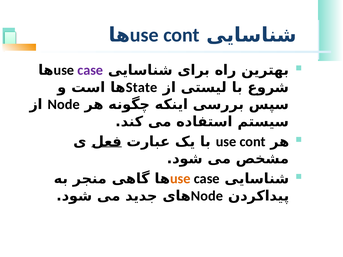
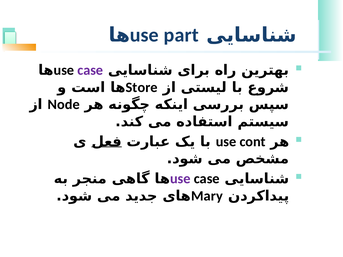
cont: cont -> part (181, 35)
State: State -> Store (142, 87)
use colour: orange -> purple (180, 179)
Node: Node -> Mary (207, 196)
